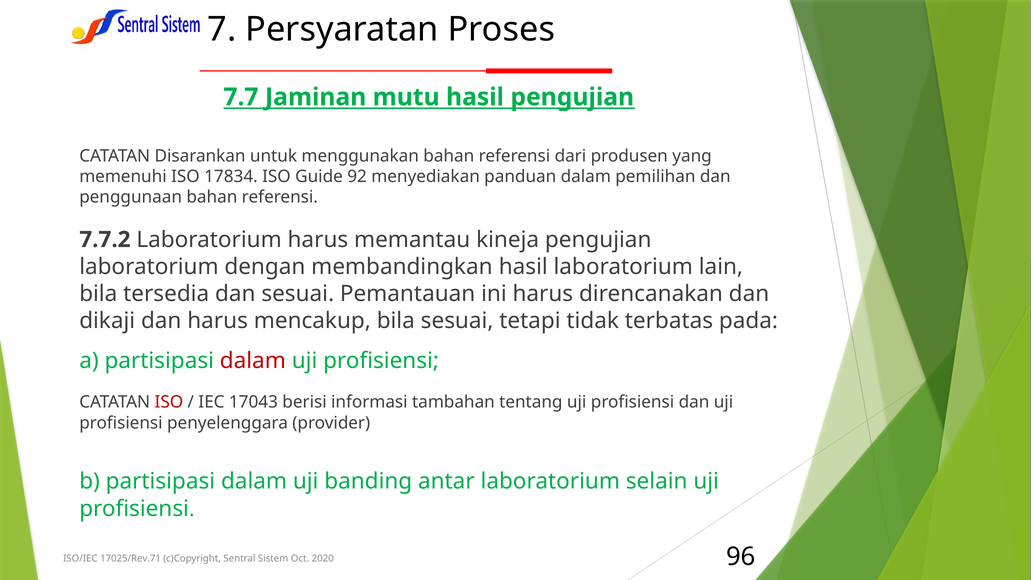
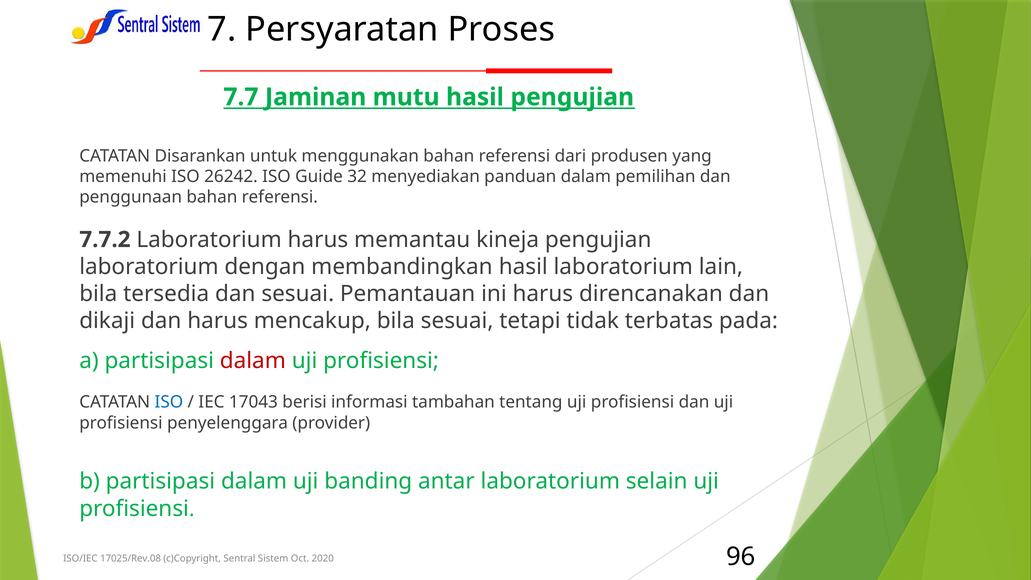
17834: 17834 -> 26242 (231, 177)
92: 92 -> 32 (357, 177)
ISO colour: red -> blue (169, 402)
17025/Rev.71: 17025/Rev.71 -> 17025/Rev.08 (131, 559)
